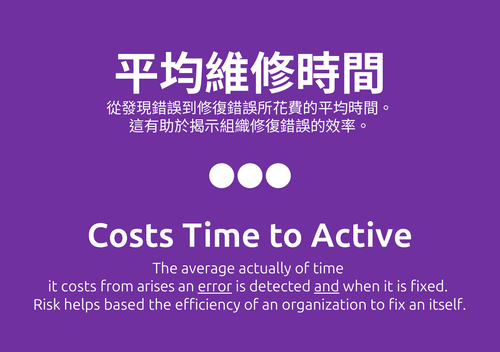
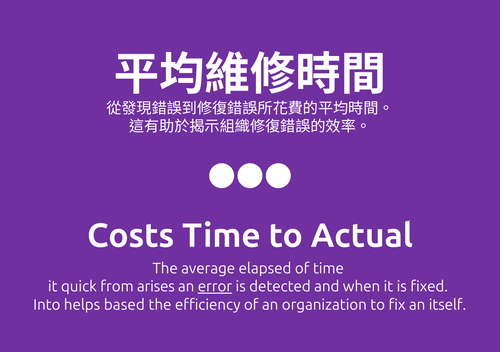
Active: Active -> Actual (362, 236)
actually: actually -> elapsed (265, 269)
it costs: costs -> quick (79, 287)
and underline: present -> none (327, 287)
Risk: Risk -> Into (47, 305)
